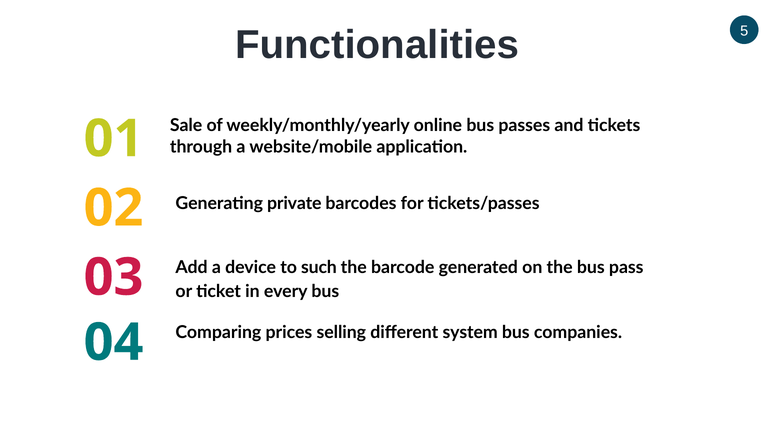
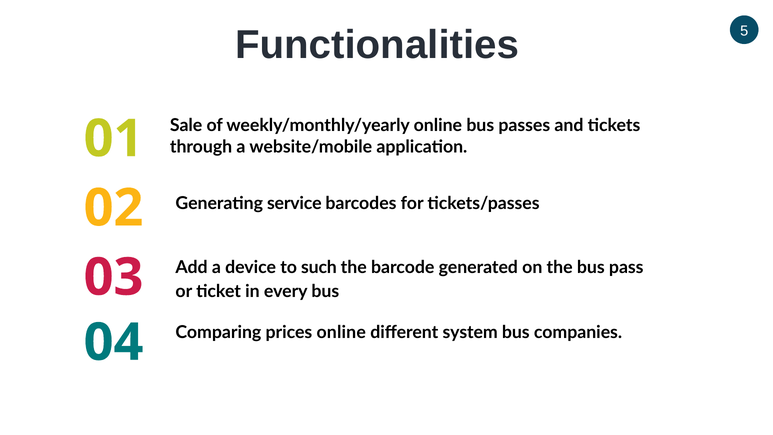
private: private -> service (294, 203)
prices selling: selling -> online (341, 332)
